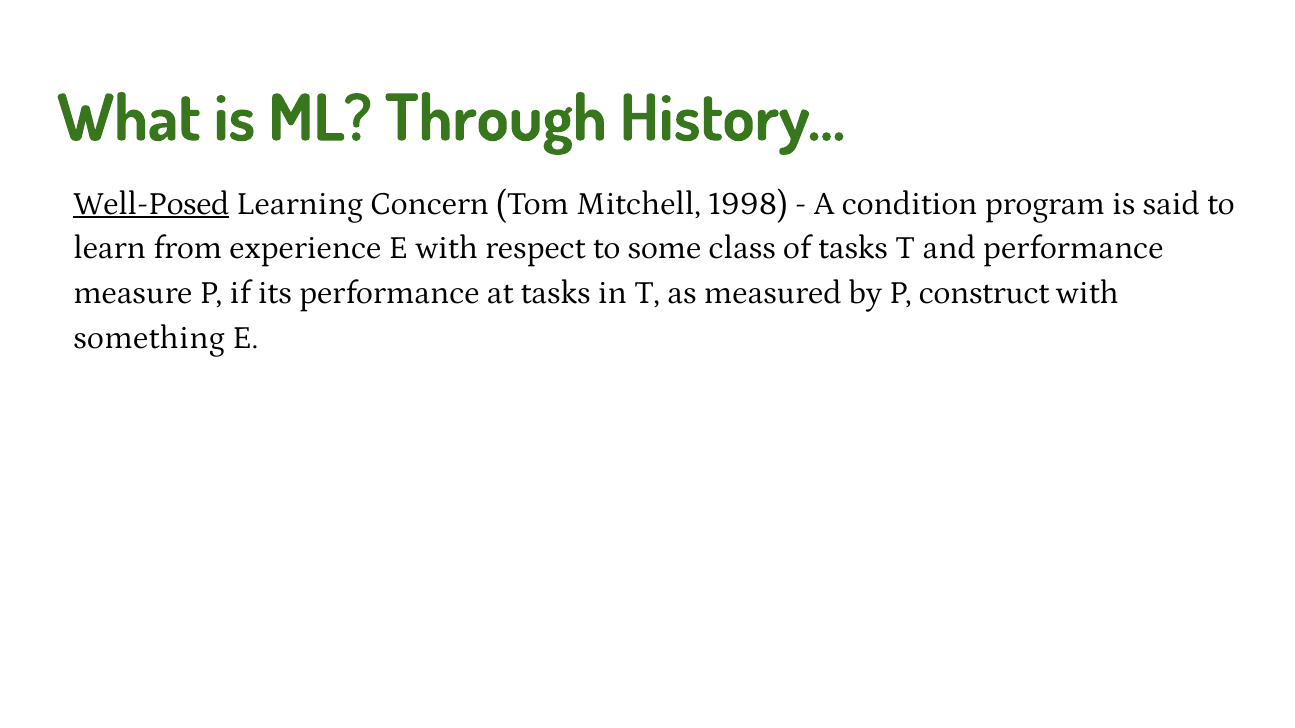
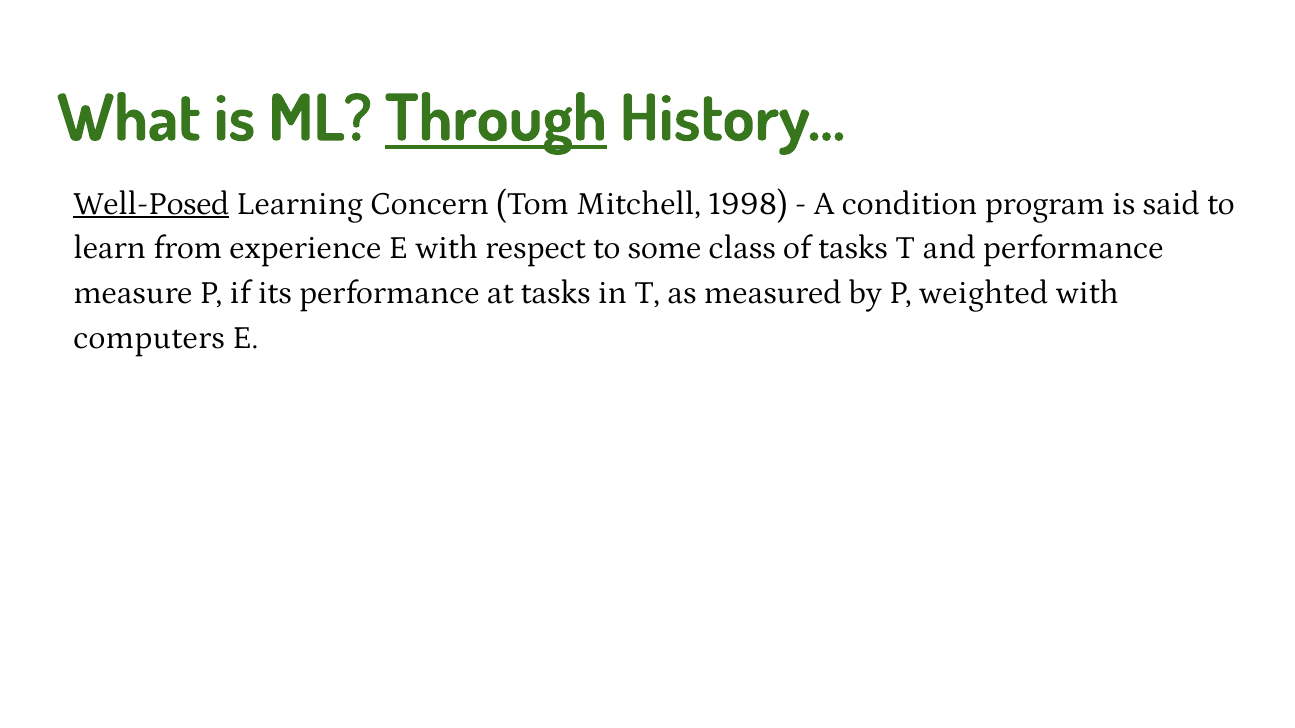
Through underline: none -> present (496, 119)
construct: construct -> weighted (984, 293)
something: something -> computers (149, 338)
